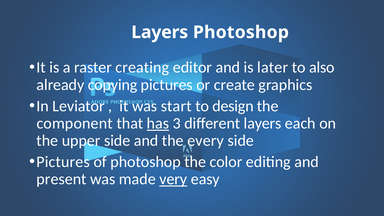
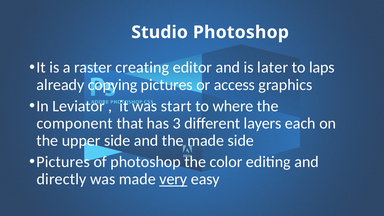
Layers: Layers -> Studio (160, 32)
also: also -> laps (322, 67)
create: create -> access (234, 85)
design: design -> where (233, 106)
has underline: present -> none (158, 123)
the every: every -> made (206, 141)
present: present -> directly (61, 179)
